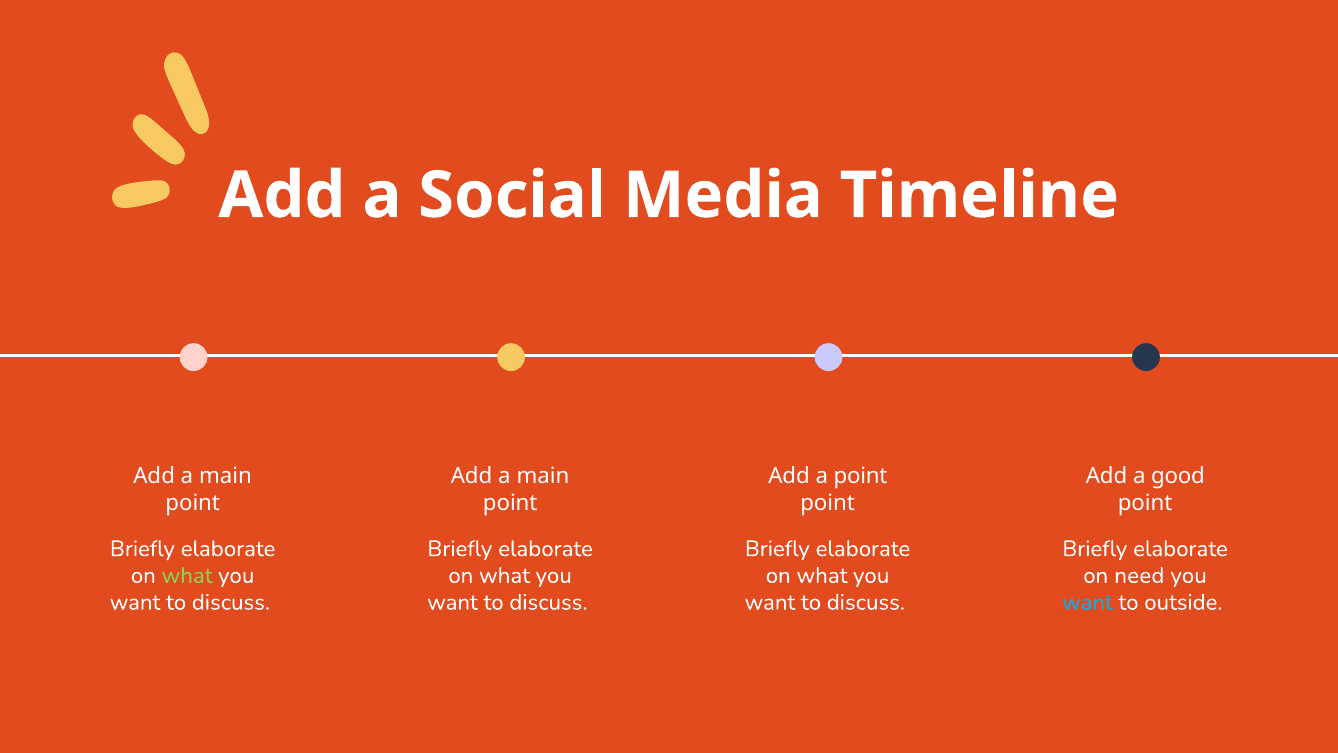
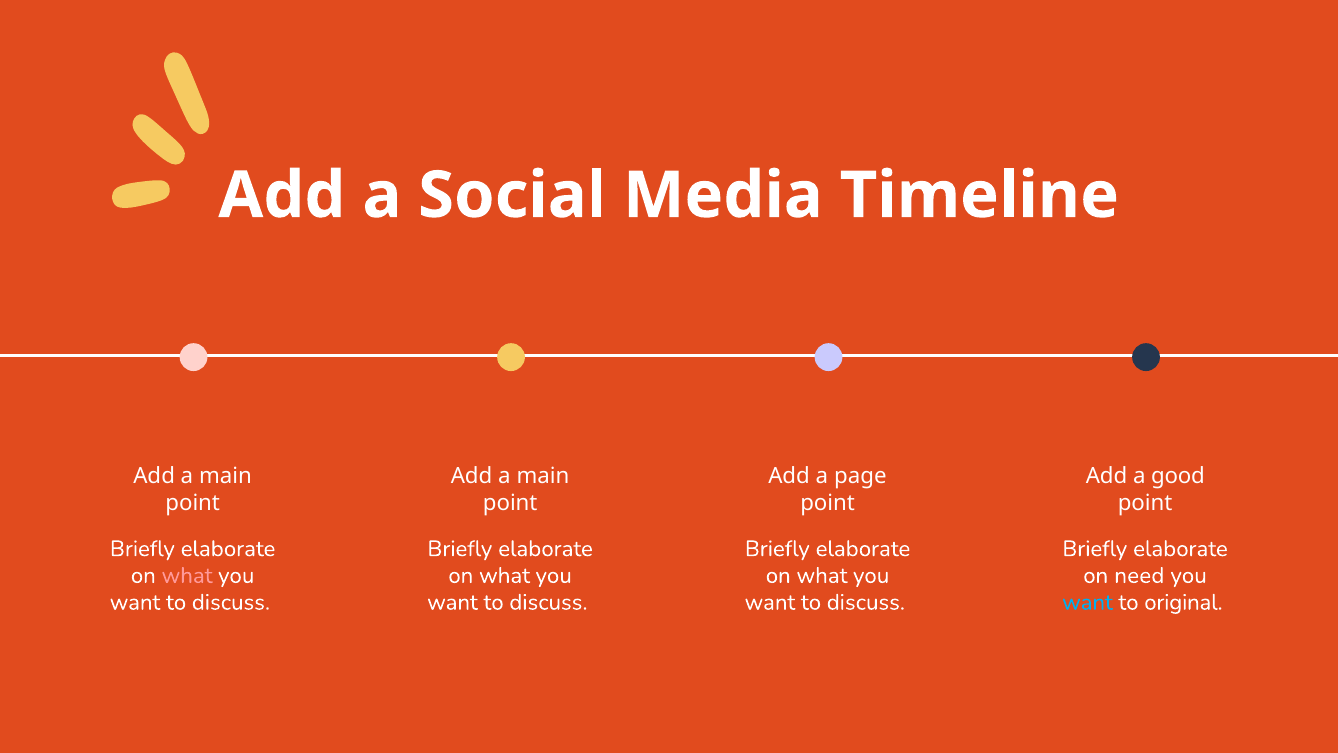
a point: point -> page (860, 476)
what colour: light green -> pink (187, 575)
outside: outside -> original (1183, 602)
